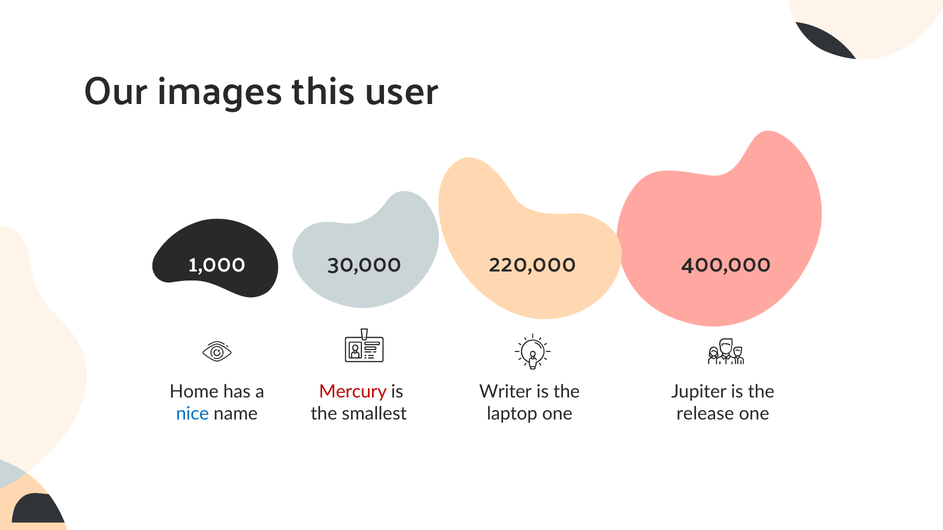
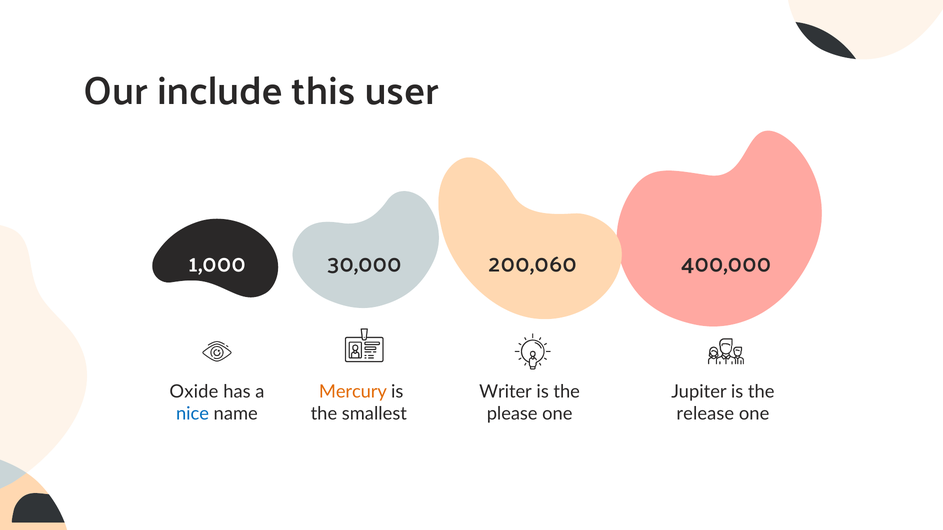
images: images -> include (220, 91)
220,000: 220,000 -> 200,060 (533, 264)
Home: Home -> Oxide (194, 392)
Mercury colour: red -> orange (353, 392)
laptop: laptop -> please (512, 414)
